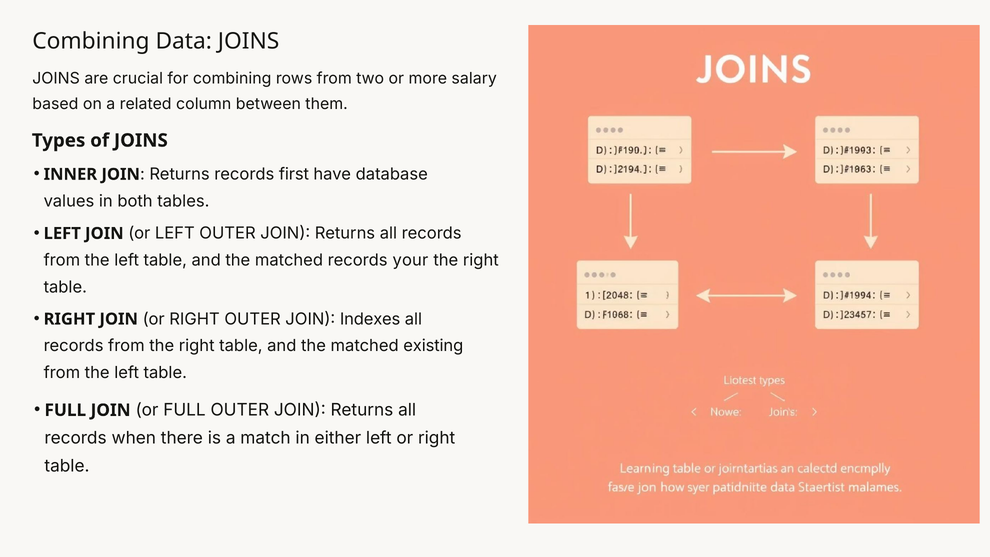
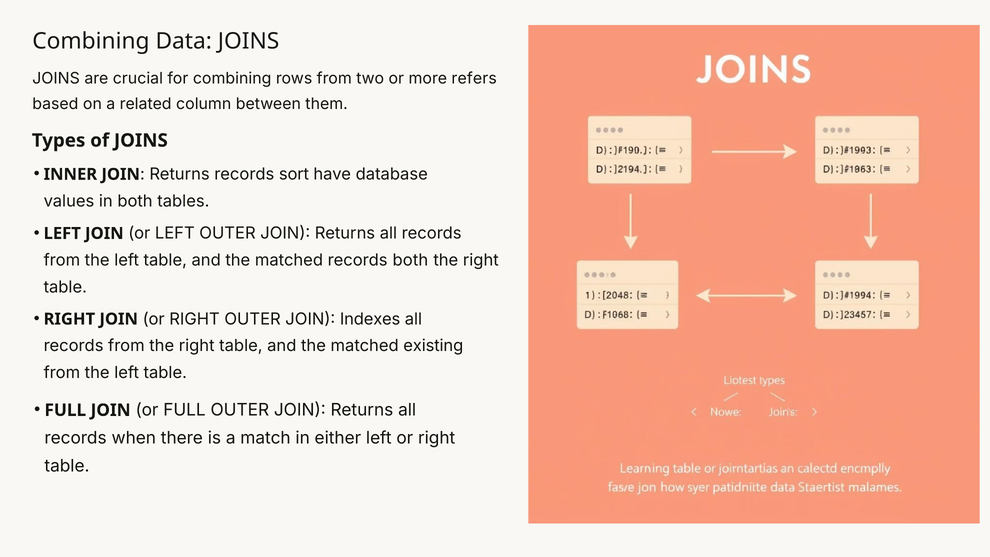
salary: salary -> refers (474, 78)
first: first -> sort (294, 174)
records your: your -> both (410, 260)
